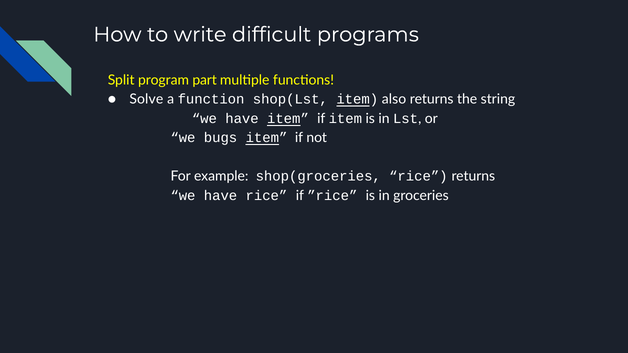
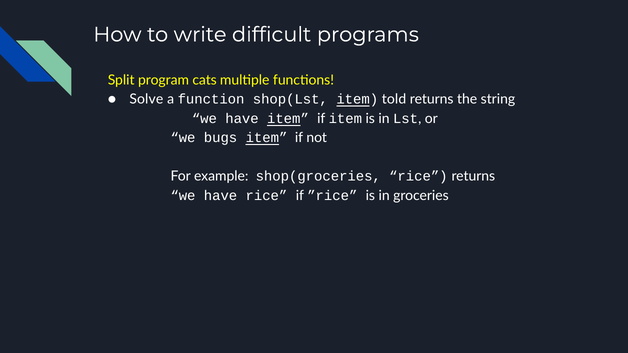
part: part -> cats (205, 80)
also: also -> told (394, 99)
